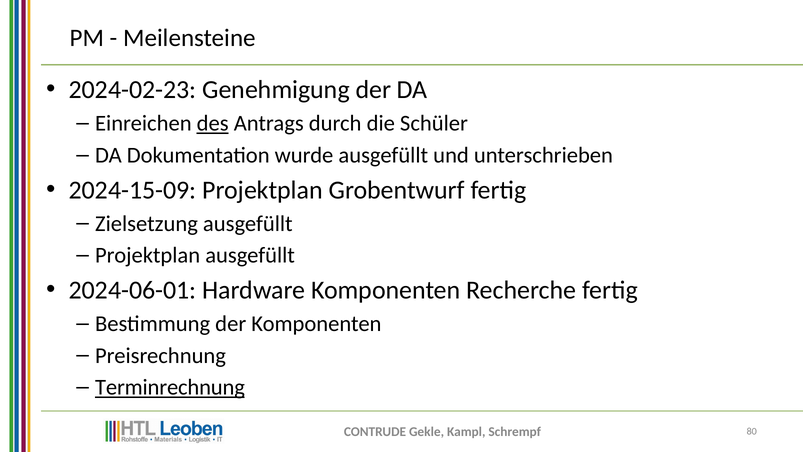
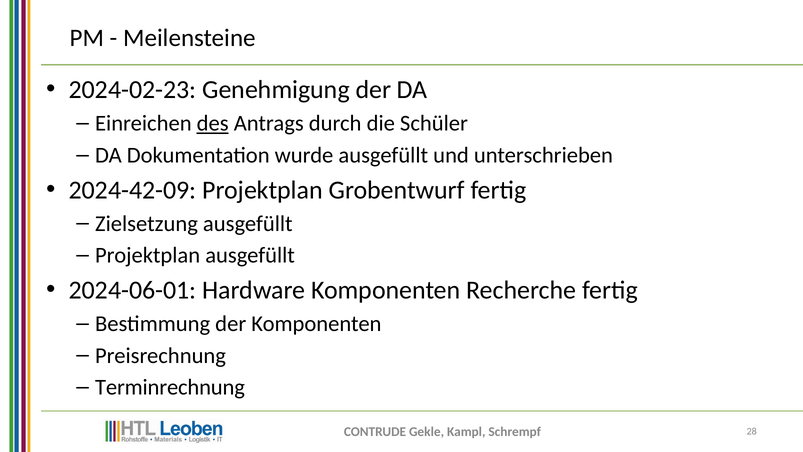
2024-15-09: 2024-15-09 -> 2024-42-09 (133, 190)
Terminrechnung underline: present -> none (170, 387)
80: 80 -> 28 (752, 431)
